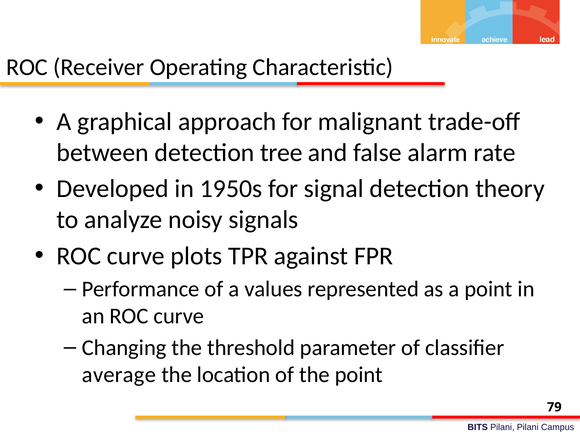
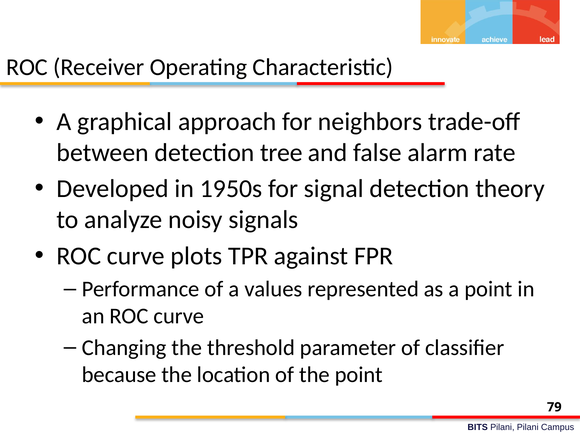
malignant: malignant -> neighbors (370, 122)
average: average -> because (119, 375)
